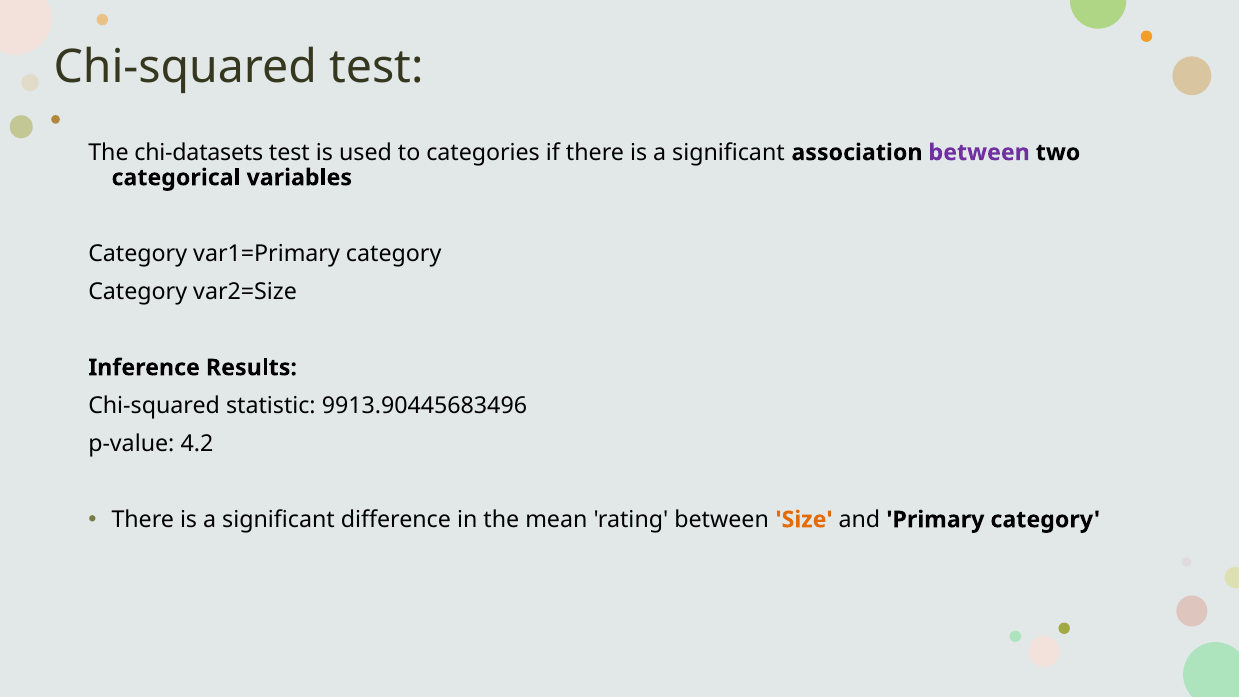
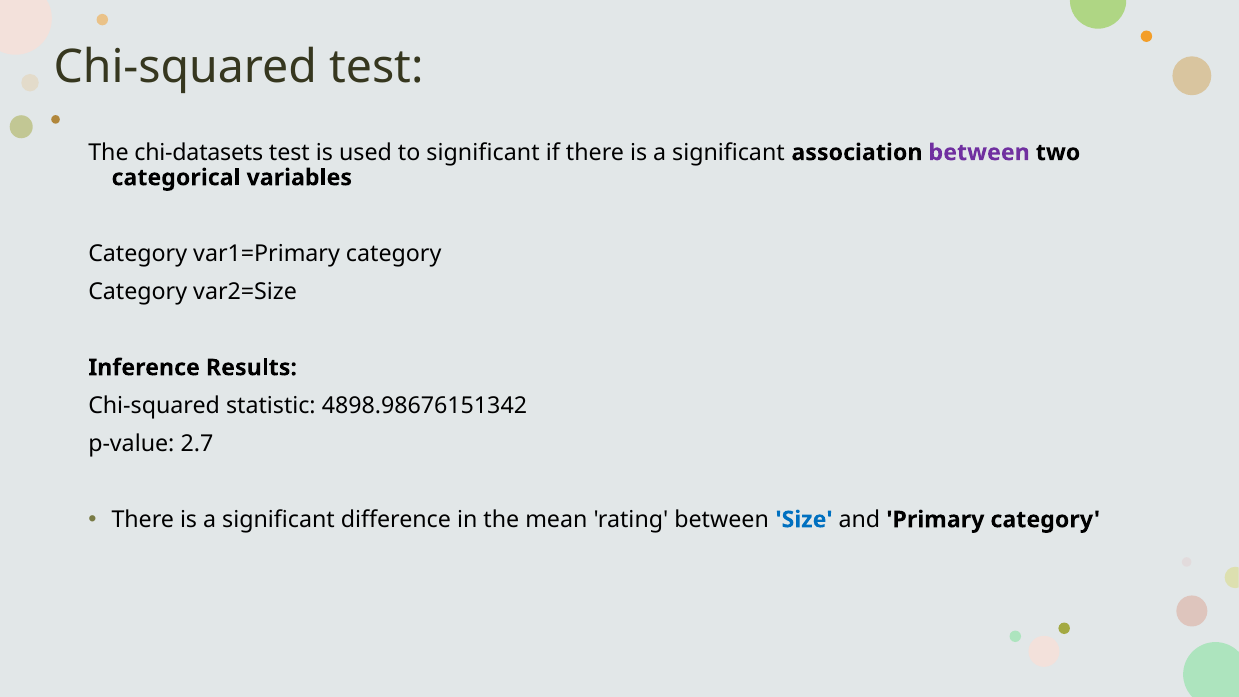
to categories: categories -> significant (483, 153)
9913.90445683496: 9913.90445683496 -> 4898.98676151342 (424, 406)
4.2: 4.2 -> 2.7 (197, 444)
Size colour: orange -> blue (804, 520)
